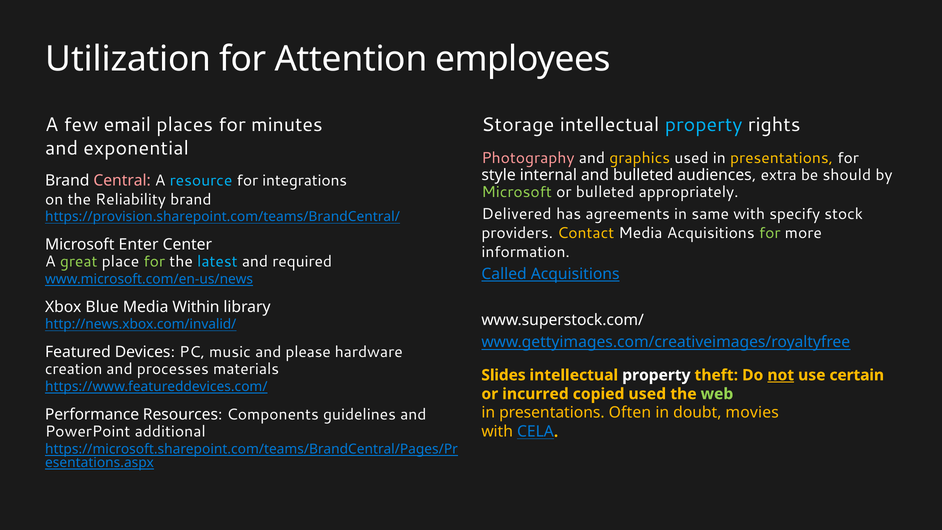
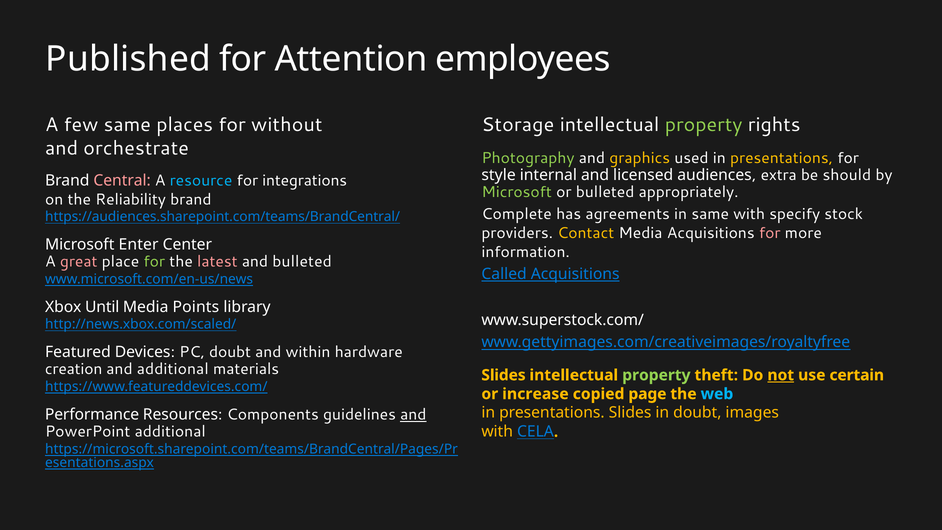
Utilization: Utilization -> Published (128, 59)
few email: email -> same (127, 125)
minutes: minutes -> without (287, 125)
property colour: light blue -> light green (704, 125)
exponential: exponential -> orchestrate (136, 148)
Photography colour: pink -> light green (528, 158)
and bulleted: bulleted -> licensed (643, 175)
Delivered: Delivered -> Complete (517, 214)
https://provision.sharepoint.com/teams/BrandCentral/: https://provision.sharepoint.com/teams/BrandCentral/ -> https://audiences.sharepoint.com/teams/BrandCentral/ (223, 217)
for colour: light green -> pink (770, 233)
great colour: light green -> pink (79, 261)
latest colour: light blue -> pink (217, 261)
and required: required -> bulleted (302, 261)
Blue: Blue -> Until (102, 307)
Within: Within -> Points (196, 307)
http://news.xbox.com/invalid/: http://news.xbox.com/invalid/ -> http://news.xbox.com/scaled/ (141, 324)
PC music: music -> doubt (230, 352)
please: please -> within (308, 352)
and processes: processes -> additional (173, 369)
property colour: white -> light green (656, 375)
incurred: incurred -> increase (535, 394)
copied used: used -> page (647, 394)
web colour: light green -> light blue (717, 394)
presentations Often: Often -> Slides (630, 413)
movies: movies -> images (752, 413)
and underline: none -> present (413, 414)
